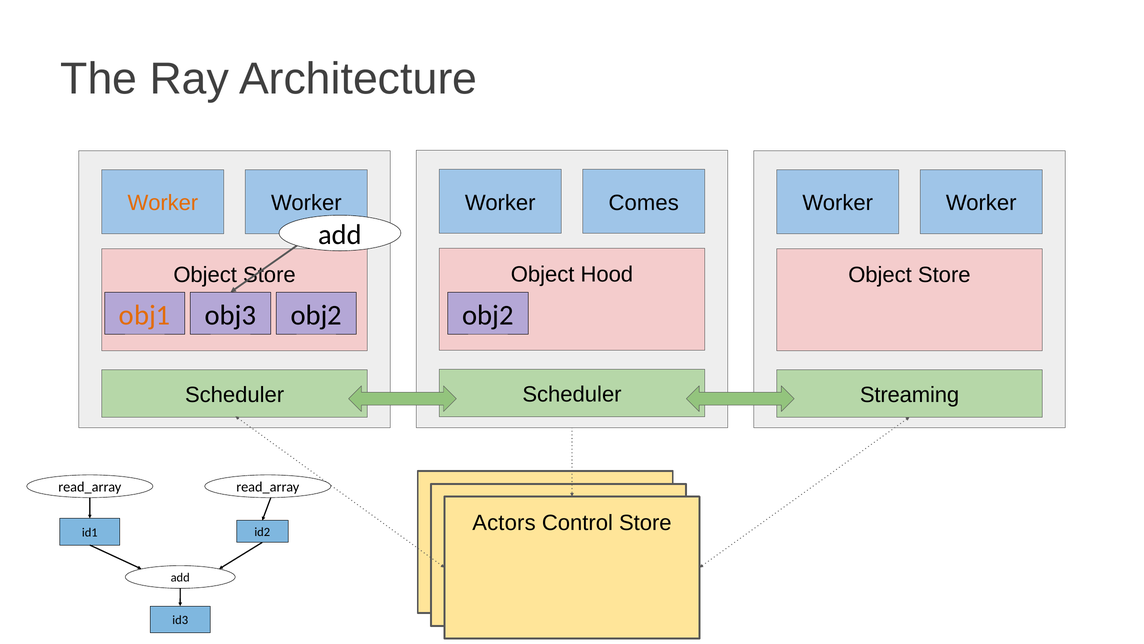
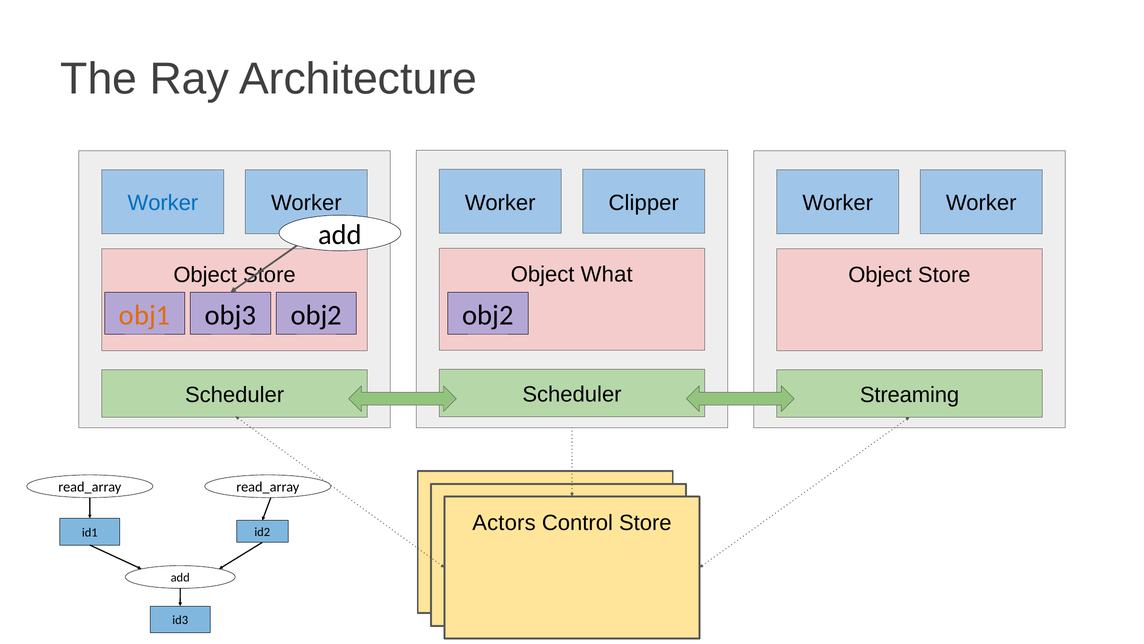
Comes: Comes -> Clipper (644, 203)
Worker colour: orange -> blue (163, 203)
Hood: Hood -> What (607, 274)
